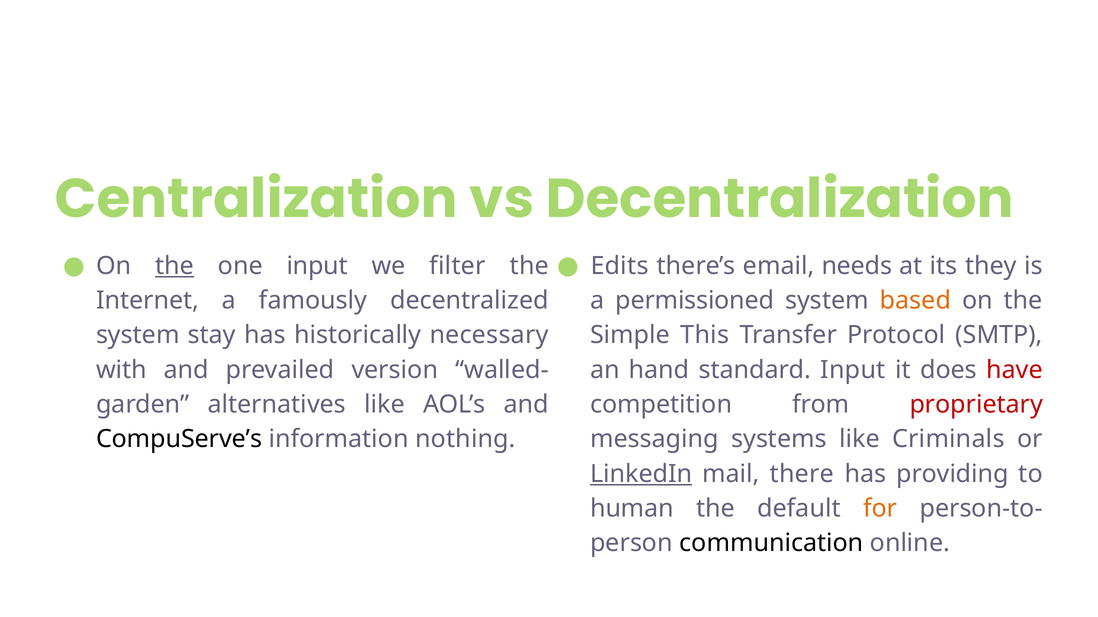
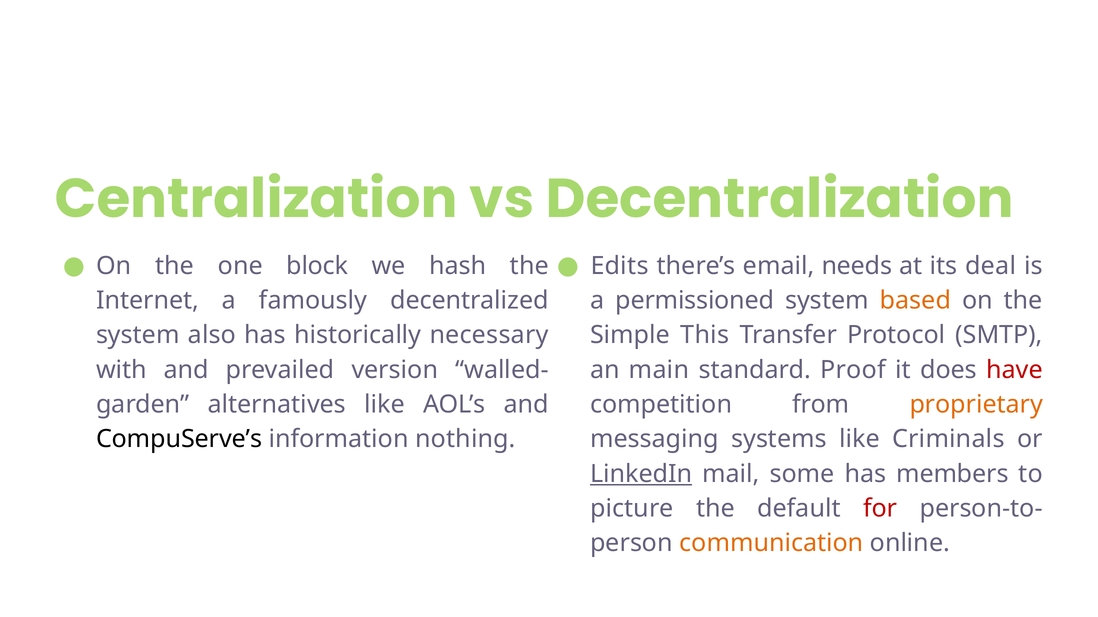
the underline: present -> none (175, 266)
one input: input -> block (317, 266)
filter: filter -> hash (458, 266)
they: they -> deal (991, 266)
stay: stay -> also (212, 335)
hand: hand -> main (659, 370)
standard Input: Input -> Proof (853, 370)
proprietary colour: red -> orange (976, 405)
there: there -> some (802, 474)
providing: providing -> members (952, 474)
human: human -> picture (632, 509)
for colour: orange -> red (880, 509)
communication colour: black -> orange (771, 544)
